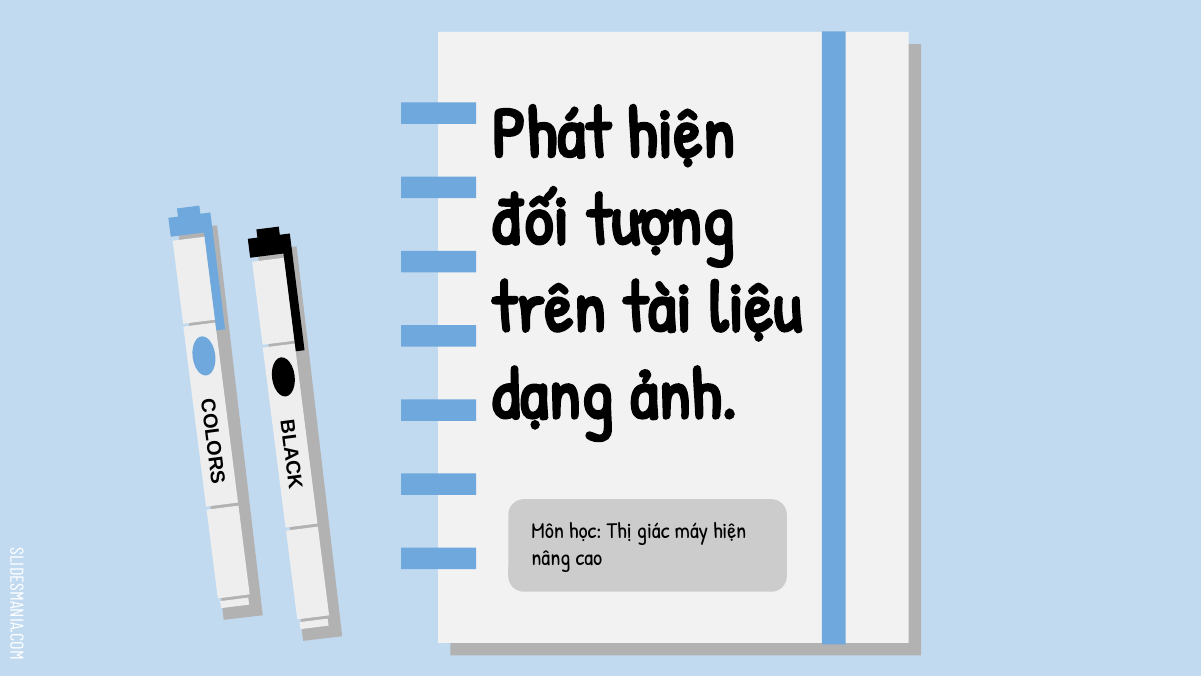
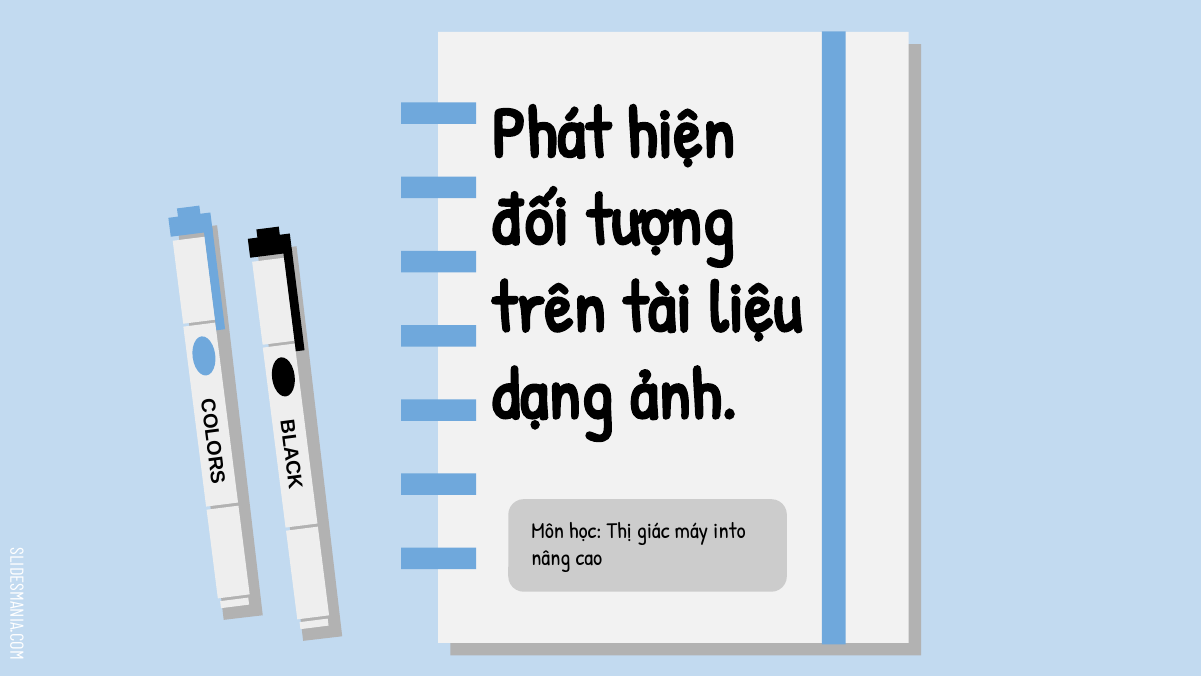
máy hiện: hiện -> into (730, 531)
